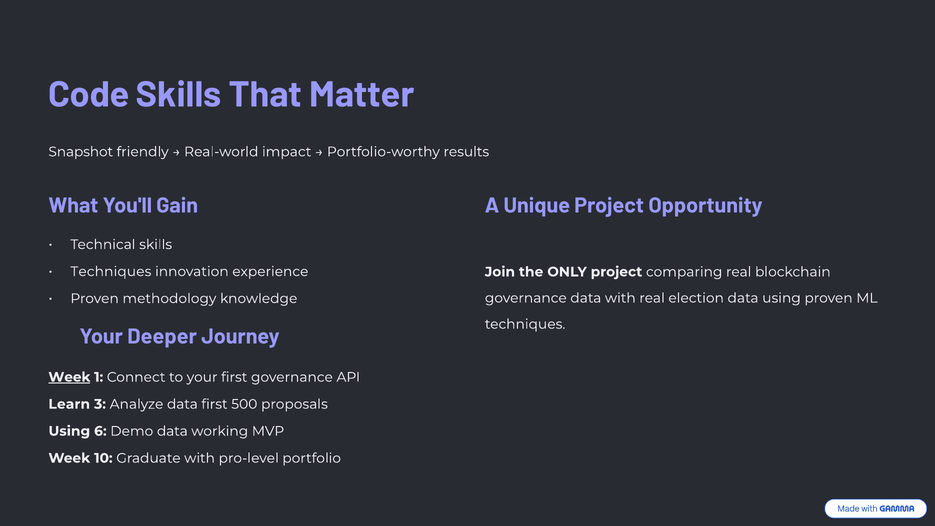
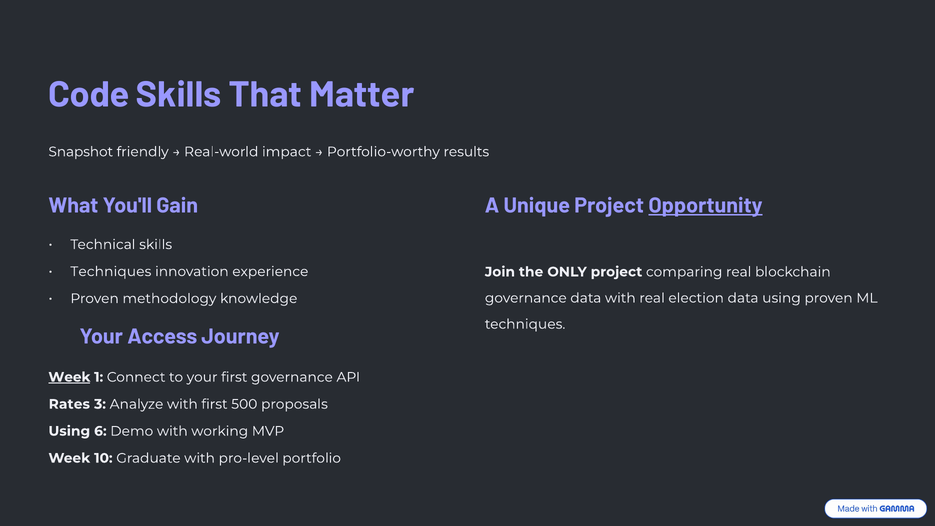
Opportunity underline: none -> present (705, 206)
Deeper: Deeper -> Access (162, 337)
Learn: Learn -> Rates (69, 404)
Analyze data: data -> with (182, 404)
Demo data: data -> with (172, 431)
